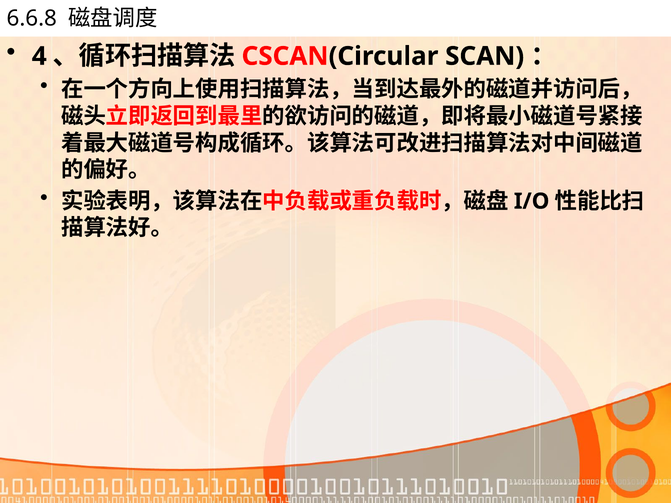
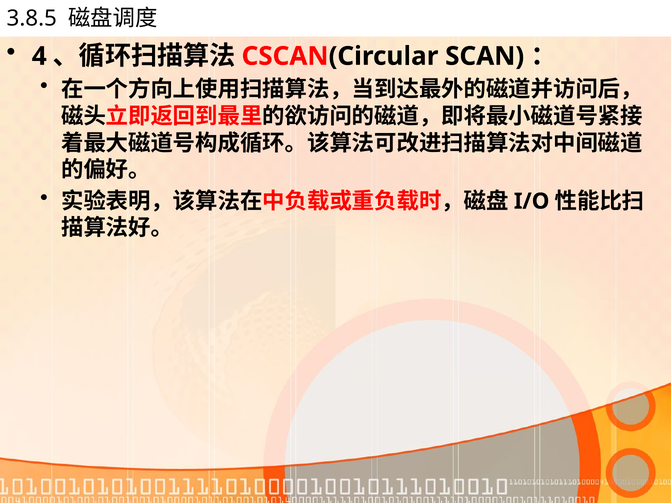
6.6.8: 6.6.8 -> 3.8.5 (32, 18)
